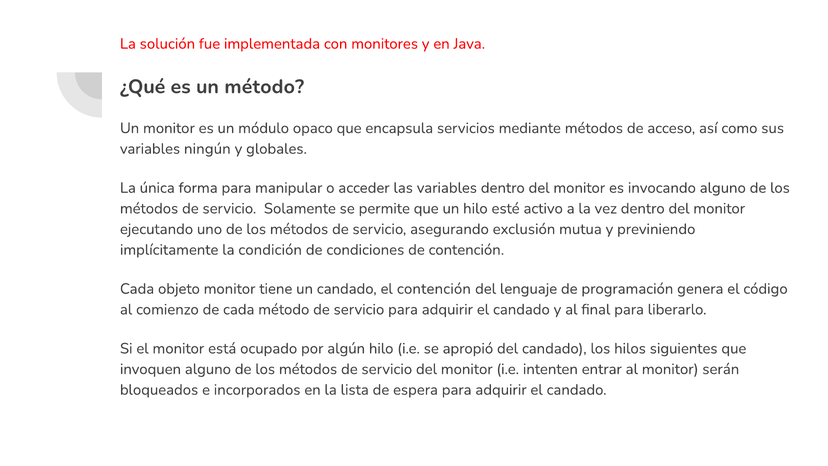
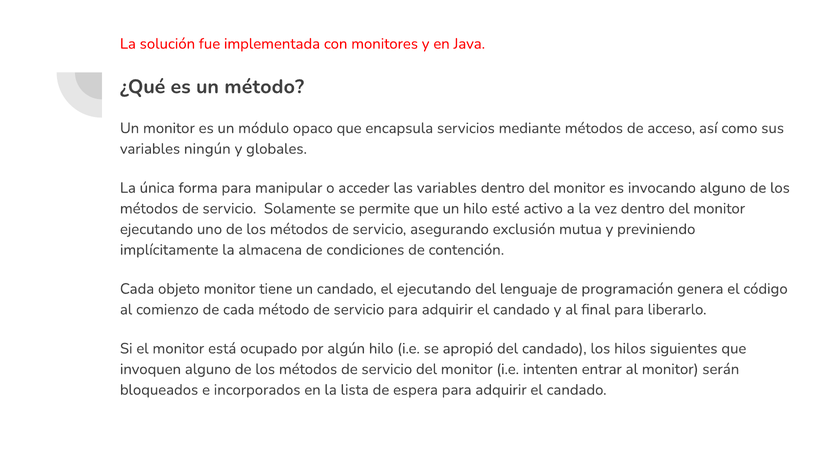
condición: condición -> almacena (270, 250)
el contención: contención -> ejecutando (434, 289)
